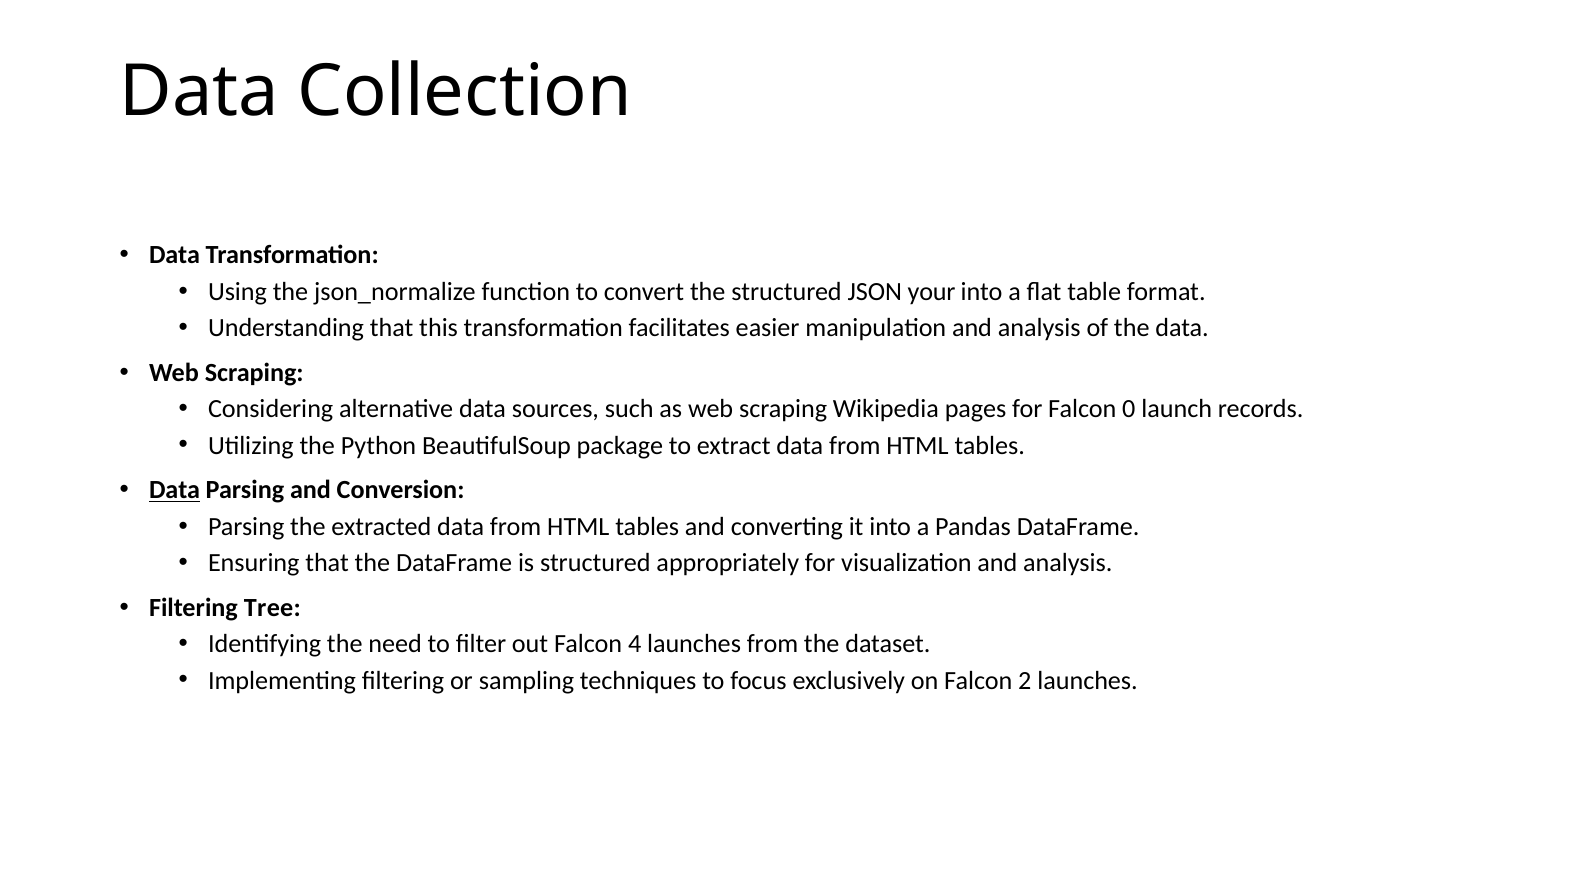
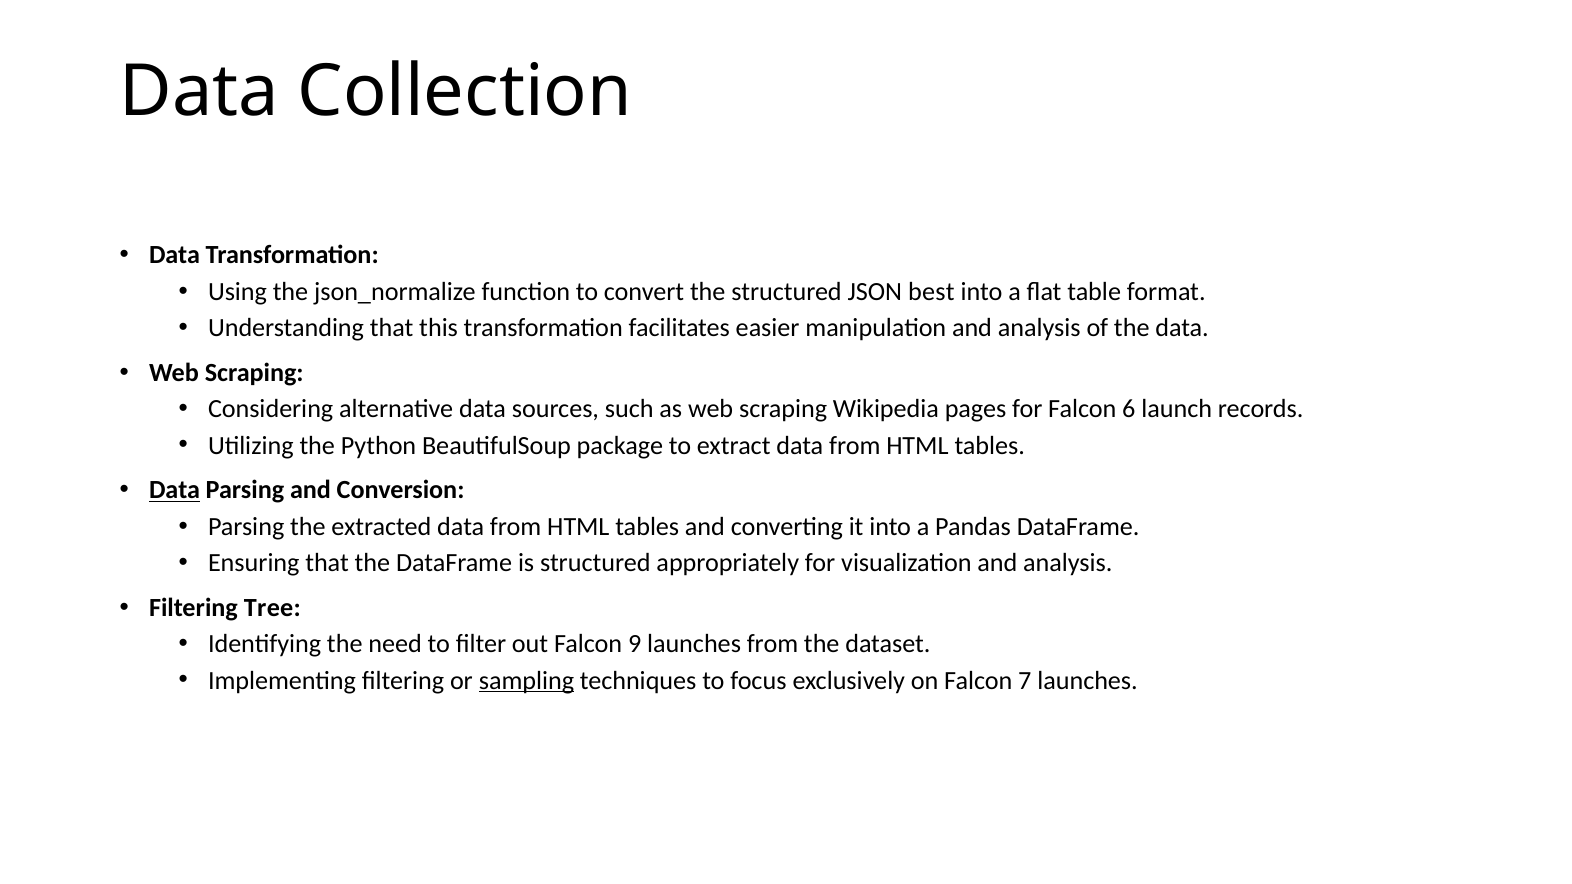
your: your -> best (931, 292)
0: 0 -> 6 (1129, 409)
4: 4 -> 9 (635, 644)
sampling underline: none -> present (526, 681)
2: 2 -> 7 (1025, 681)
